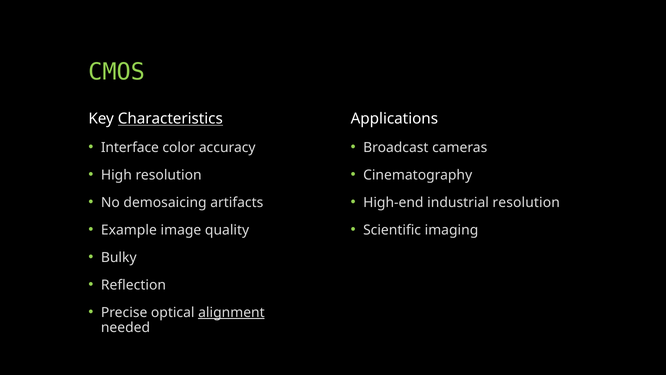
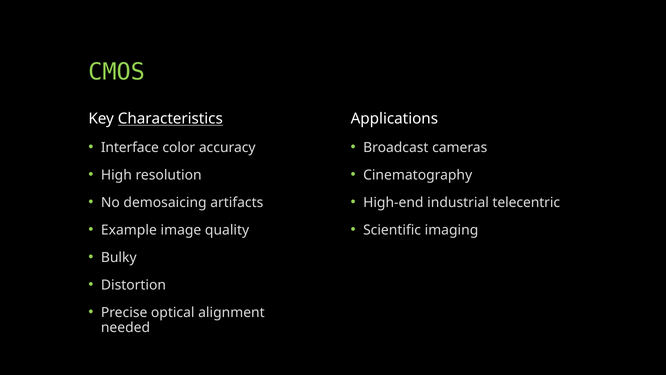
industrial resolution: resolution -> telecentric (526, 202)
Reflection: Reflection -> Distortion (133, 285)
alignment underline: present -> none (231, 312)
